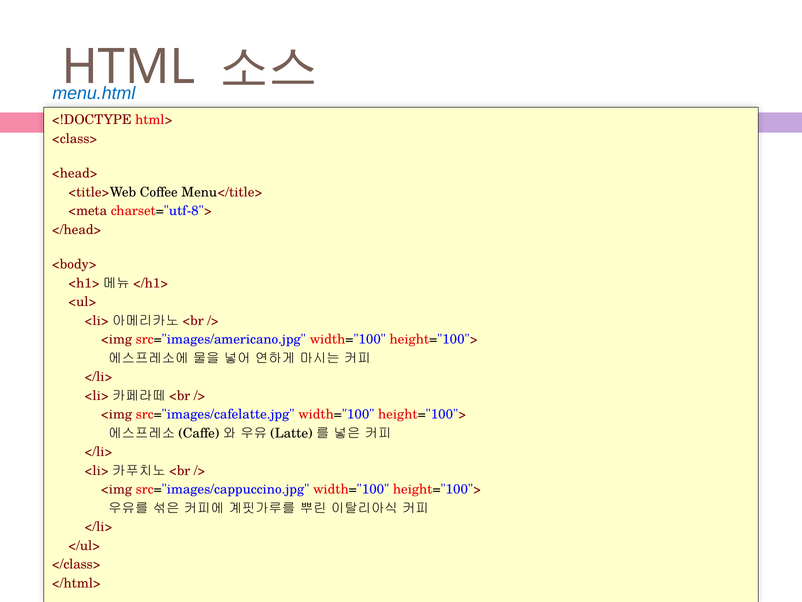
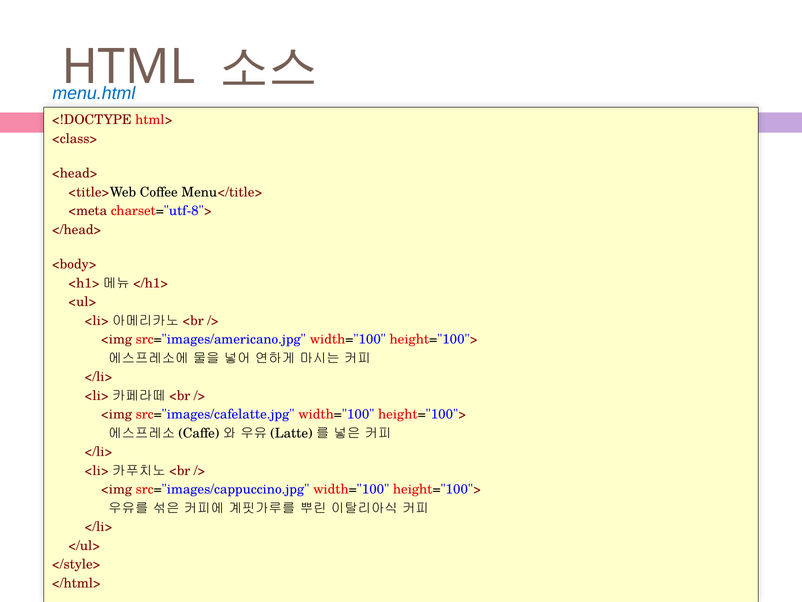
</class>: </class> -> </style> (76, 564)
